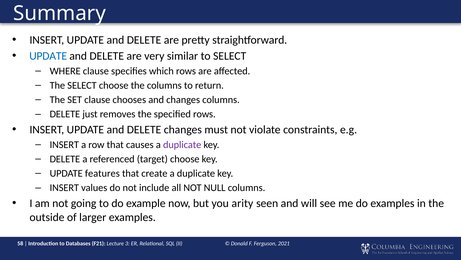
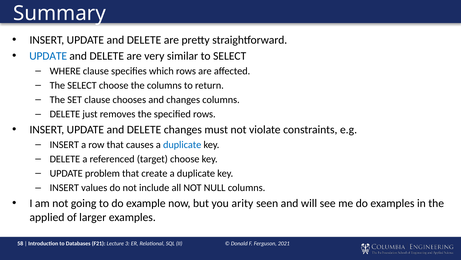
duplicate colour: purple -> blue (182, 144)
features: features -> problem (102, 173)
outside: outside -> applied (47, 217)
